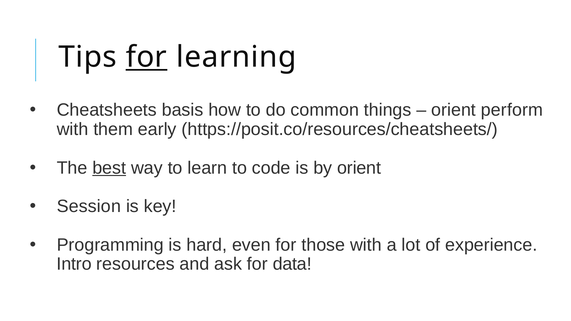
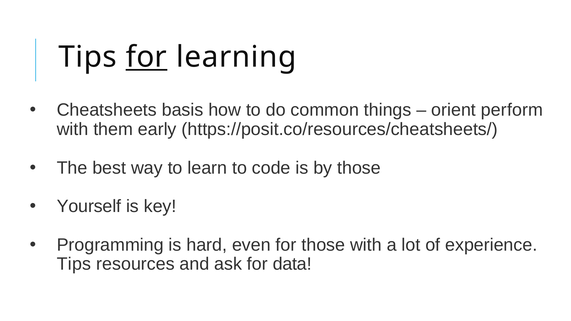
best underline: present -> none (109, 168)
by orient: orient -> those (359, 168)
Session: Session -> Yourself (89, 206)
Intro: Intro -> Tips (74, 264)
